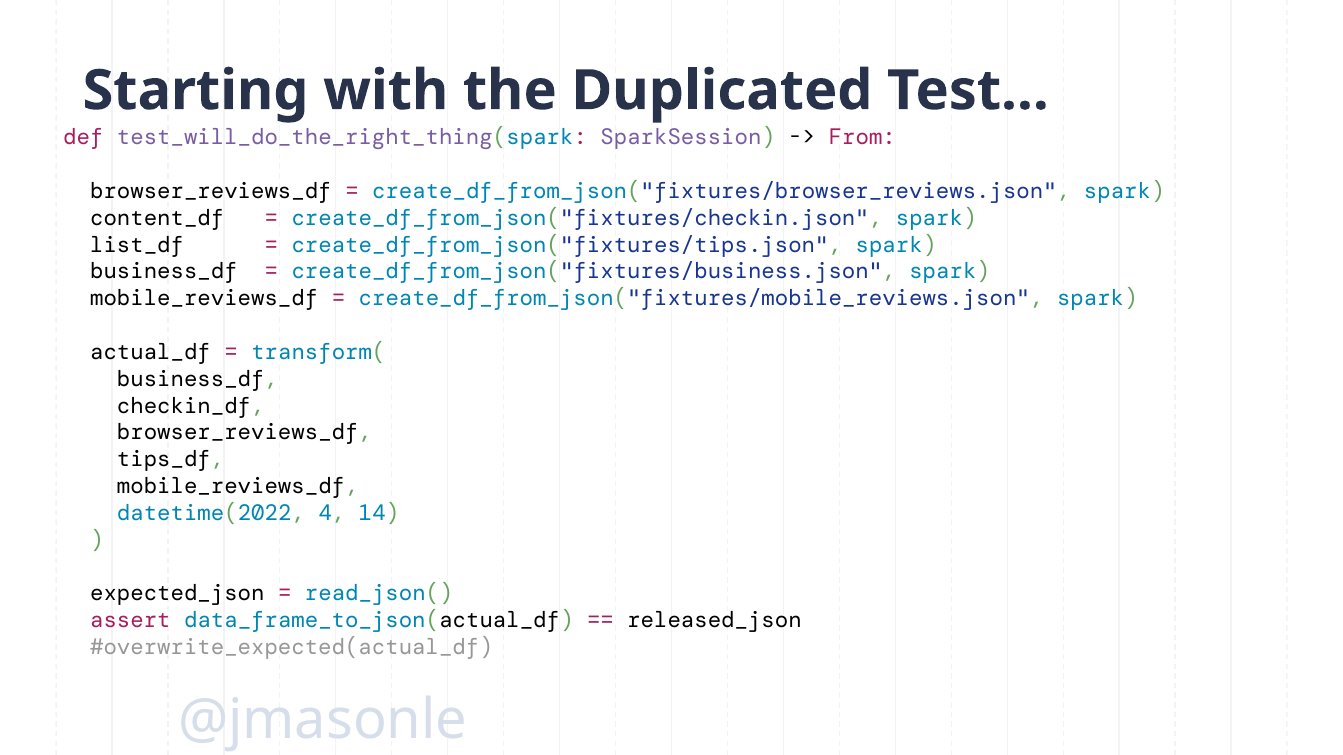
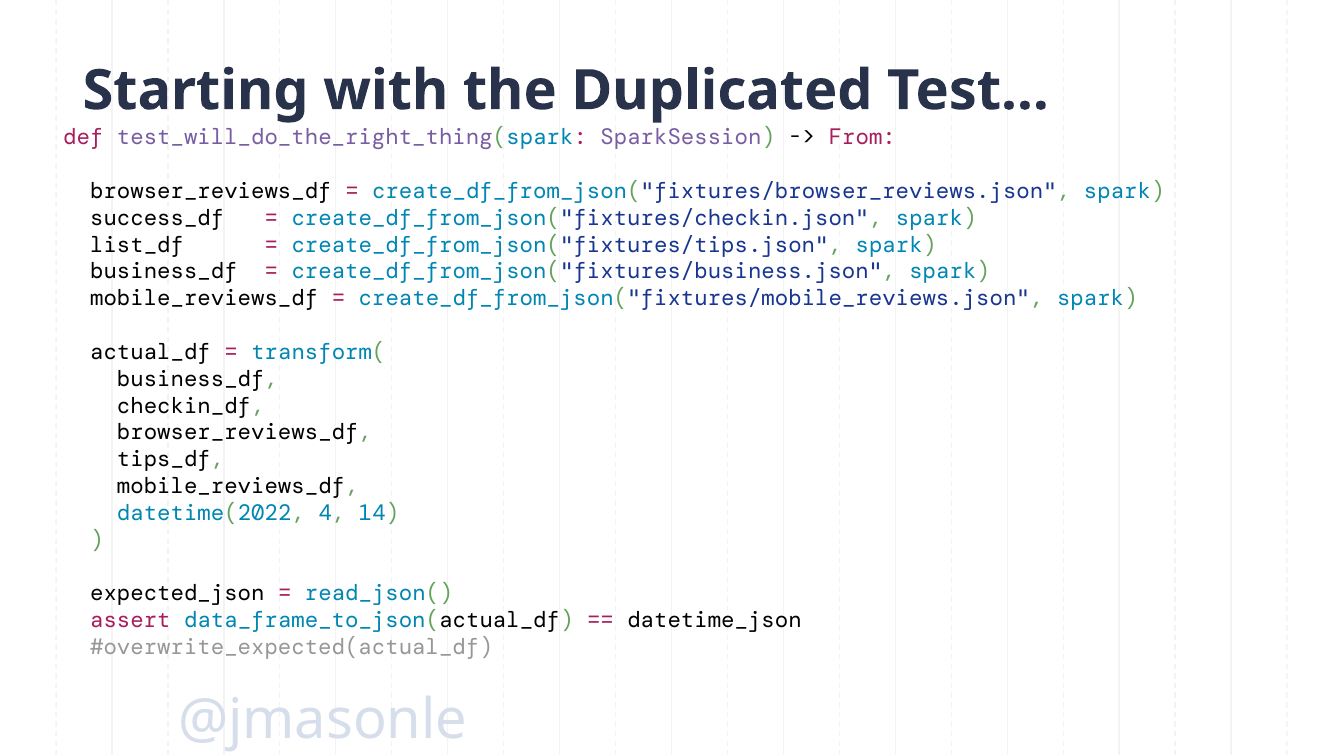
content_df: content_df -> success_df (157, 218)
released_json: released_json -> datetime_json (715, 621)
